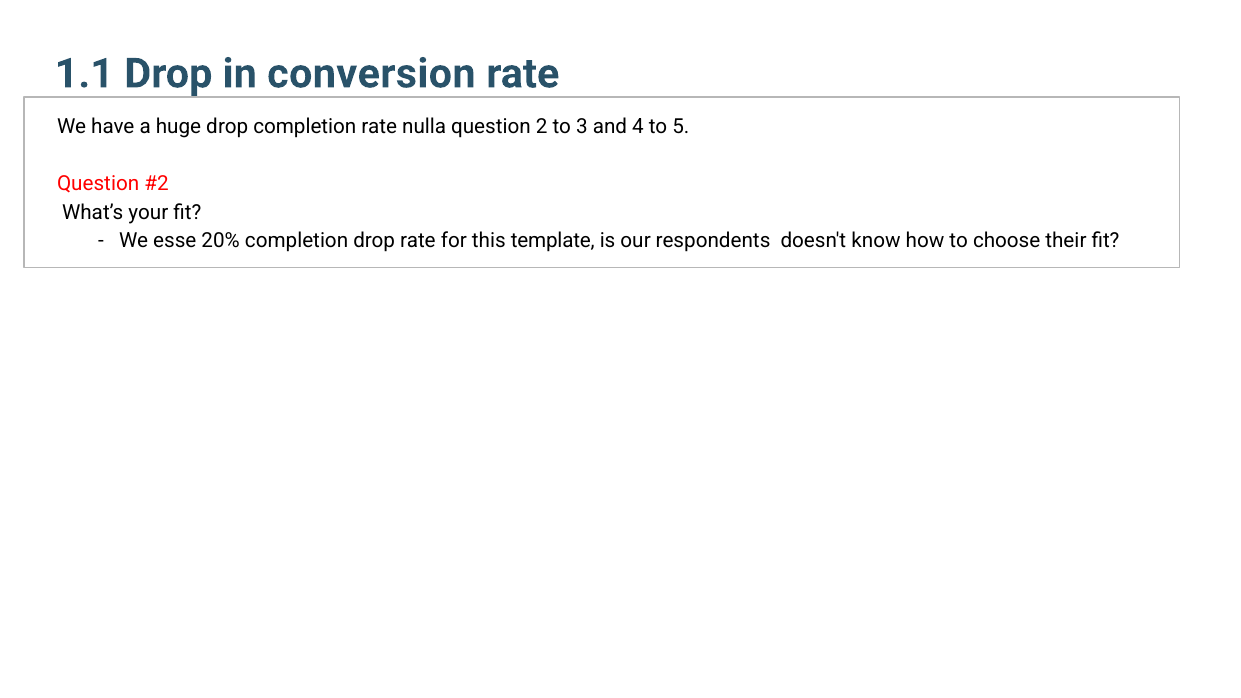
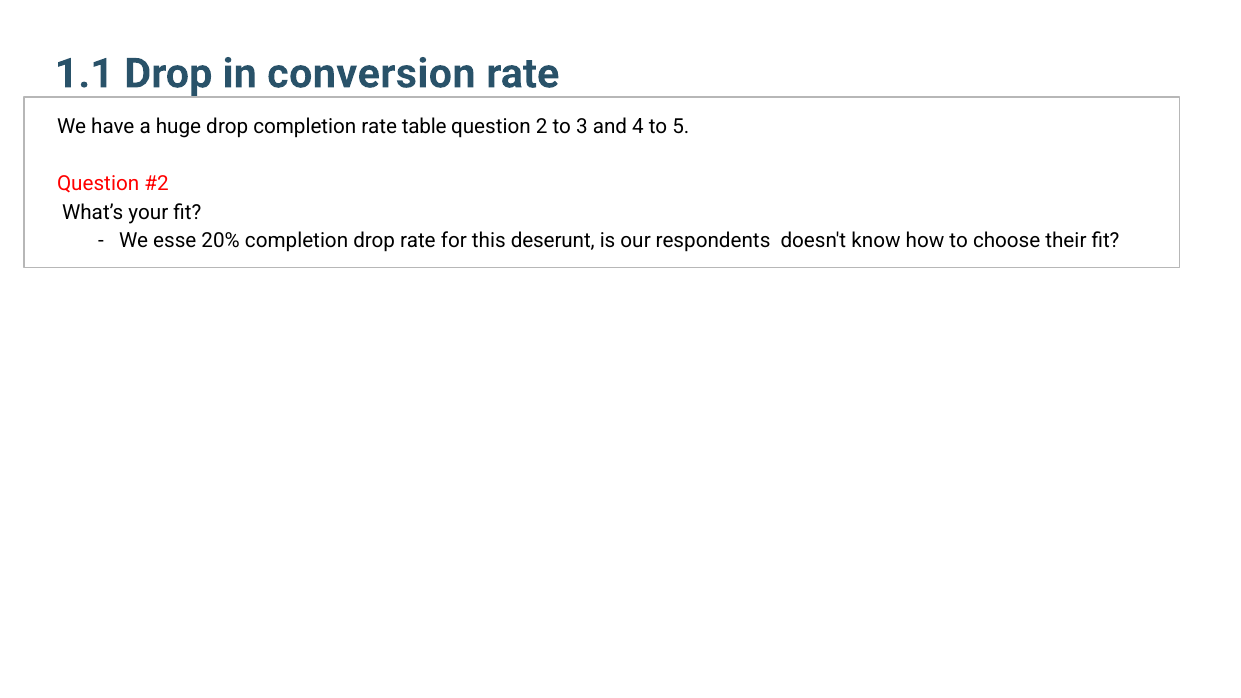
nulla: nulla -> table (424, 127)
template: template -> deserunt (553, 241)
